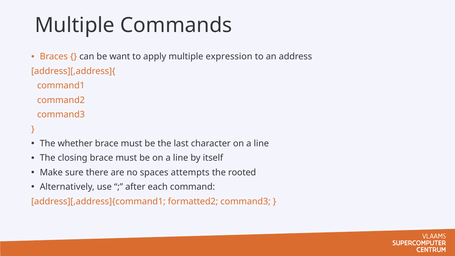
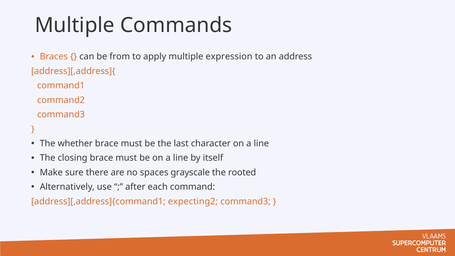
want: want -> from (120, 57)
attempts: attempts -> grayscale (190, 172)
formatted2: formatted2 -> expecting2 (193, 201)
